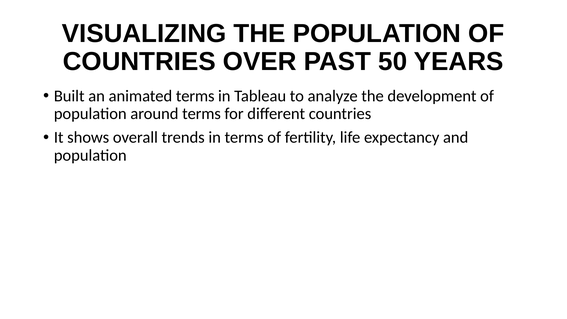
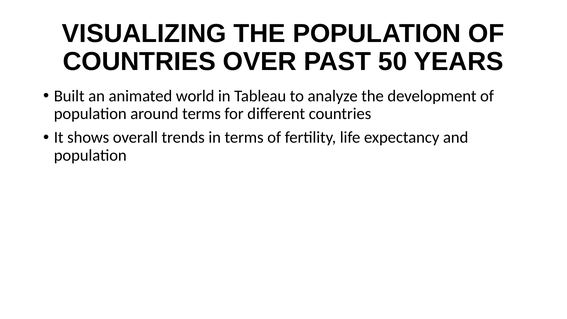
animated terms: terms -> world (195, 96)
